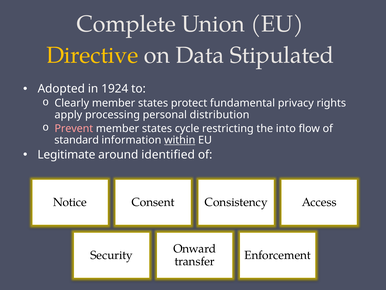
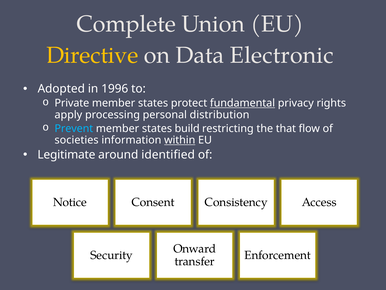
Stipulated: Stipulated -> Electronic (282, 55)
1924: 1924 -> 1996 (115, 89)
Clearly: Clearly -> Private (72, 103)
fundamental underline: none -> present (243, 103)
Prevent colour: pink -> light blue (74, 128)
cycle: cycle -> build (187, 128)
into: into -> that (286, 128)
standard: standard -> societies (77, 140)
